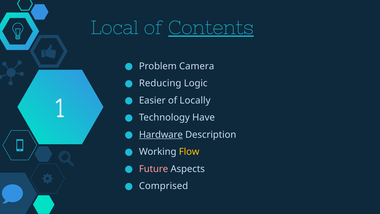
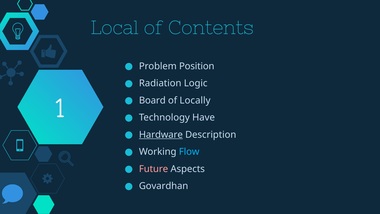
Contents underline: present -> none (211, 28)
Camera: Camera -> Position (197, 66)
Reducing: Reducing -> Radiation (160, 83)
Easier: Easier -> Board (152, 100)
Flow colour: yellow -> light blue (189, 152)
Comprised: Comprised -> Govardhan (164, 186)
